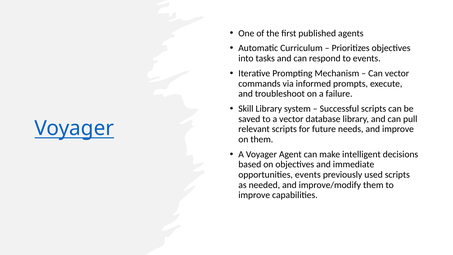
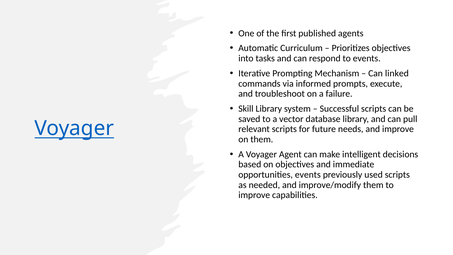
Can vector: vector -> linked (397, 73)
